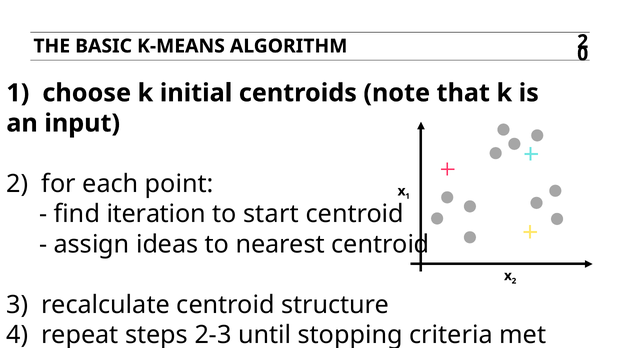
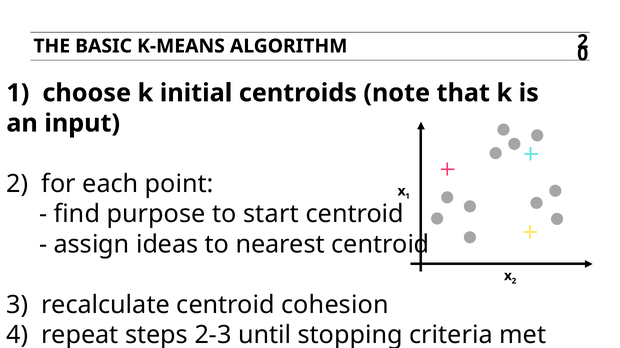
iteration: iteration -> purpose (156, 214)
structure: structure -> cohesion (335, 305)
